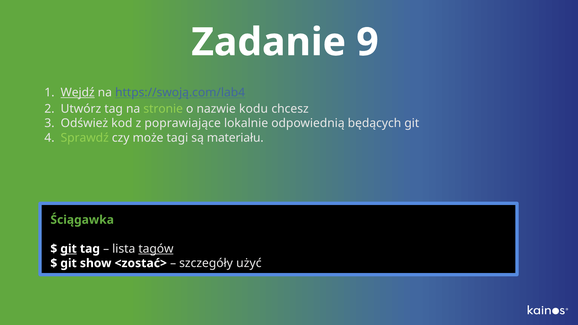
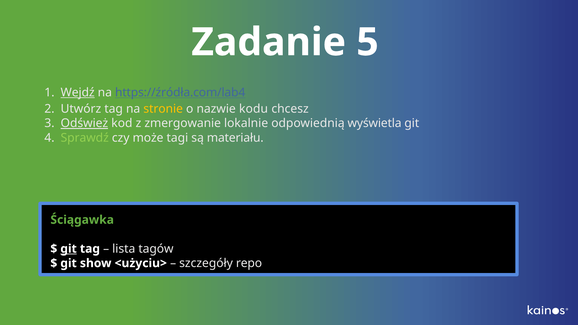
9: 9 -> 5 (367, 42)
https://swoją.com/lab4: https://swoją.com/lab4 -> https://źródła.com/lab4 (180, 92)
stronie colour: light green -> yellow (163, 109)
Odśwież underline: none -> present (84, 123)
poprawiające: poprawiające -> zmergowanie (183, 123)
będących: będących -> wyświetla (375, 123)
tagów underline: present -> none (156, 249)
<zostać>: <zostać> -> <użyciu> (141, 263)
użyć: użyć -> repo (249, 263)
